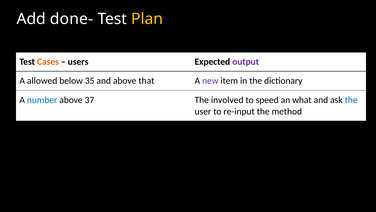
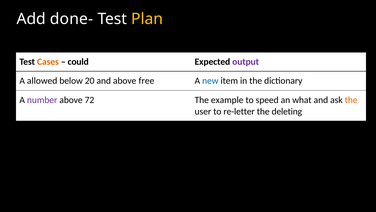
users: users -> could (78, 62)
35: 35 -> 20 (90, 81)
that: that -> free (146, 81)
new colour: purple -> blue (210, 81)
number colour: blue -> purple (42, 100)
37: 37 -> 72 (89, 100)
involved: involved -> example (227, 100)
the colour: blue -> orange (351, 100)
re-input: re-input -> re-letter (239, 111)
method: method -> deleting (287, 111)
